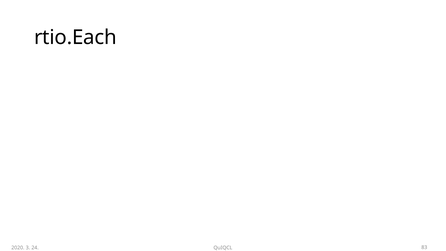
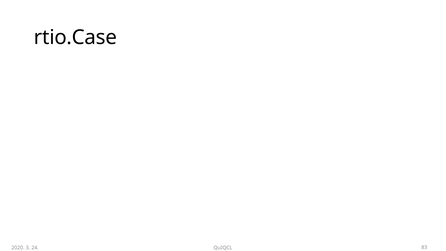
rtio.Each: rtio.Each -> rtio.Case (75, 37)
